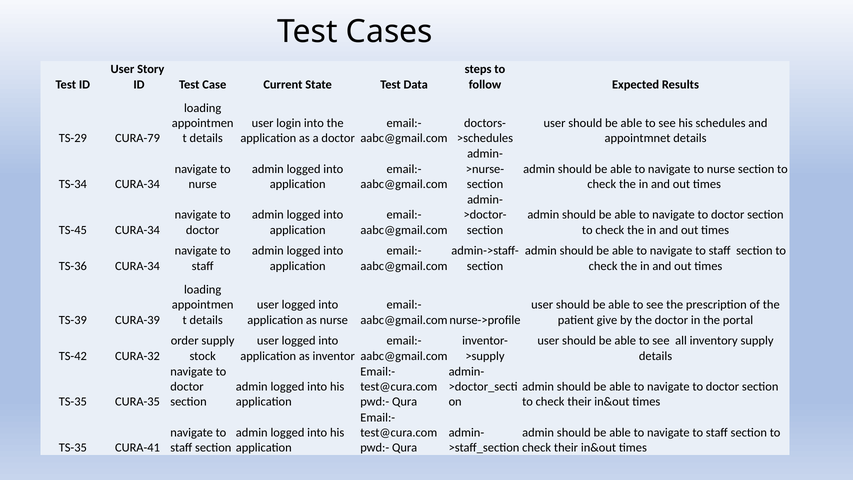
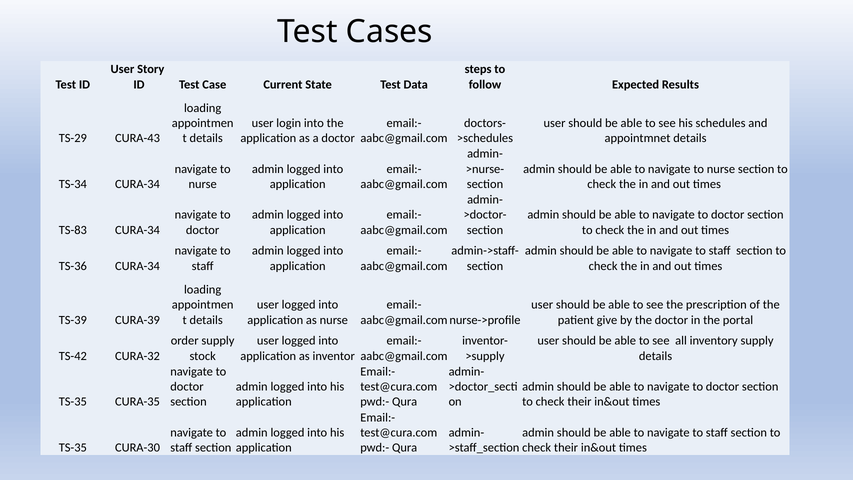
CURA-79: CURA-79 -> CURA-43 (137, 138)
TS-45: TS-45 -> TS-83 (73, 230)
CURA-41: CURA-41 -> CURA-30 (137, 448)
